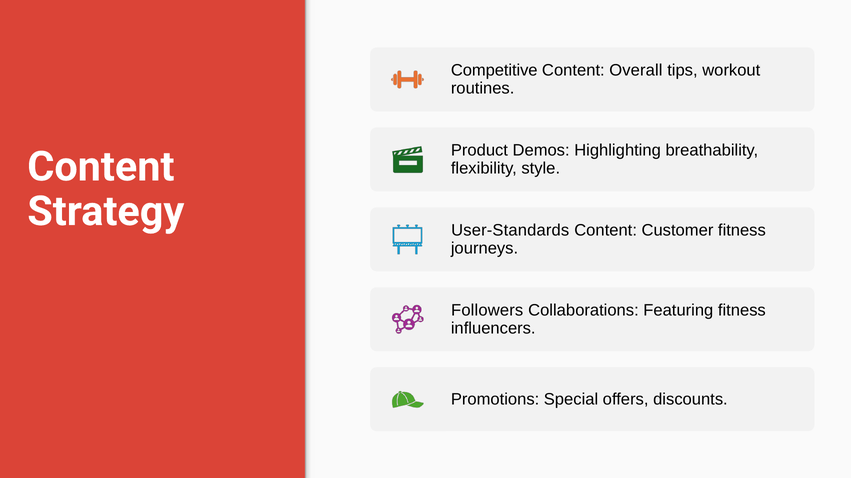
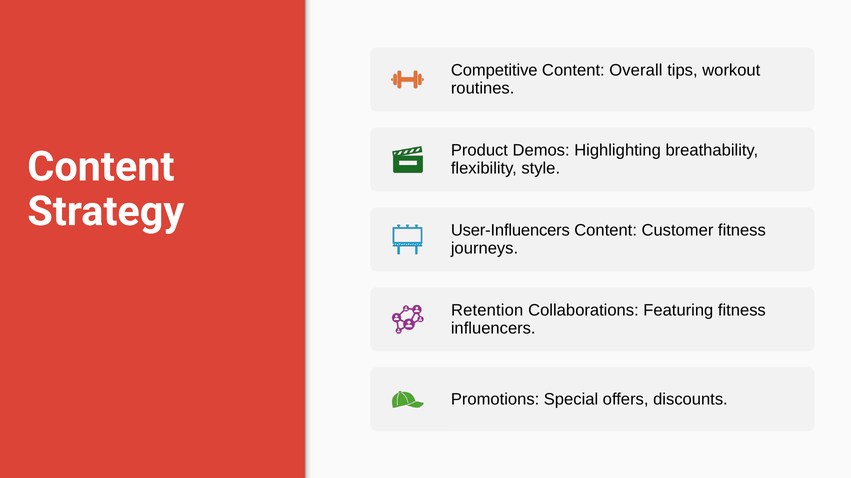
User-Standards: User-Standards -> User-Influencers (510, 231)
Followers: Followers -> Retention (487, 311)
